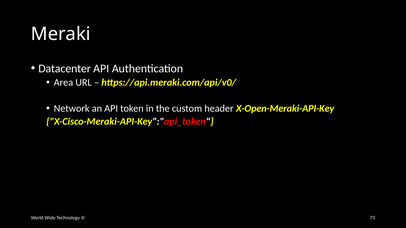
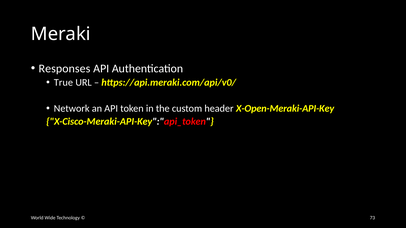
Datacenter: Datacenter -> Responses (65, 69)
Area: Area -> True (63, 83)
